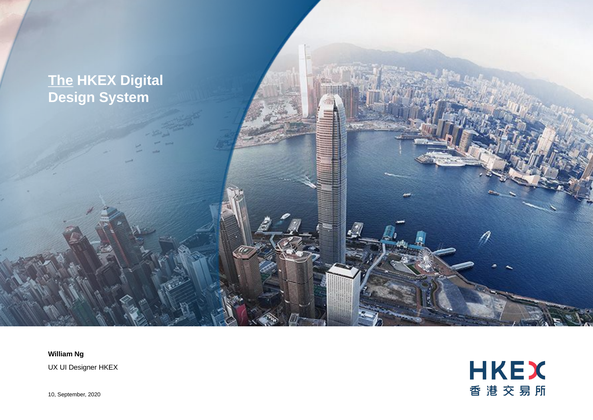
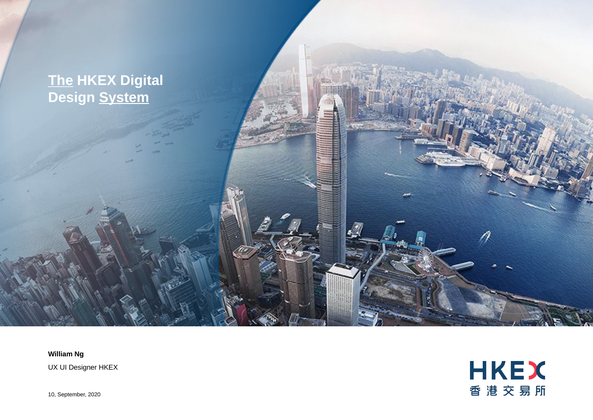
System underline: none -> present (124, 97)
